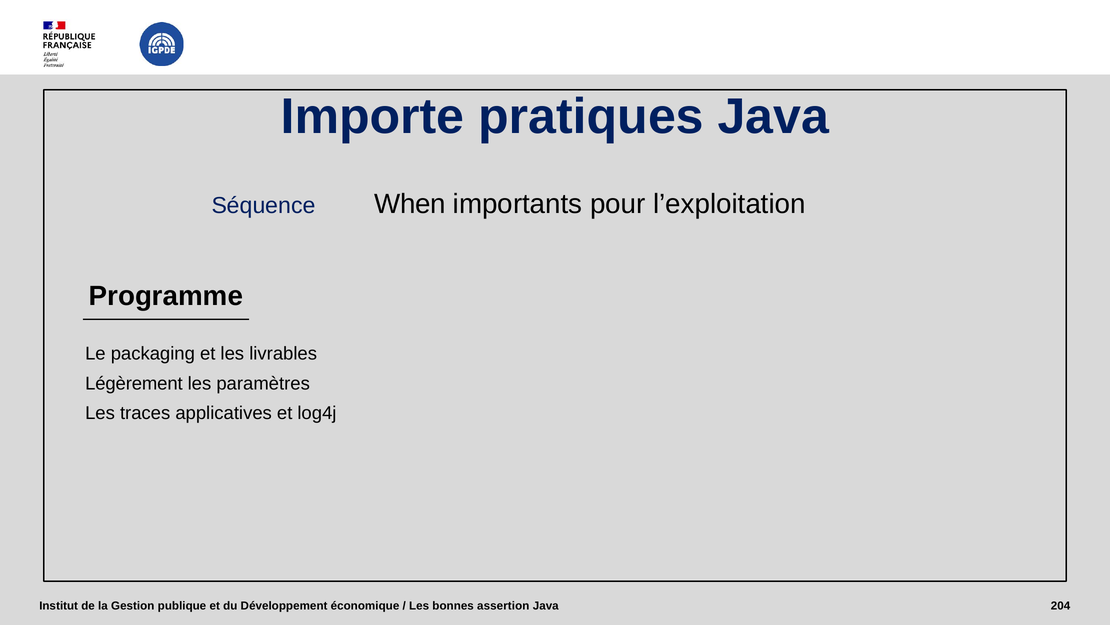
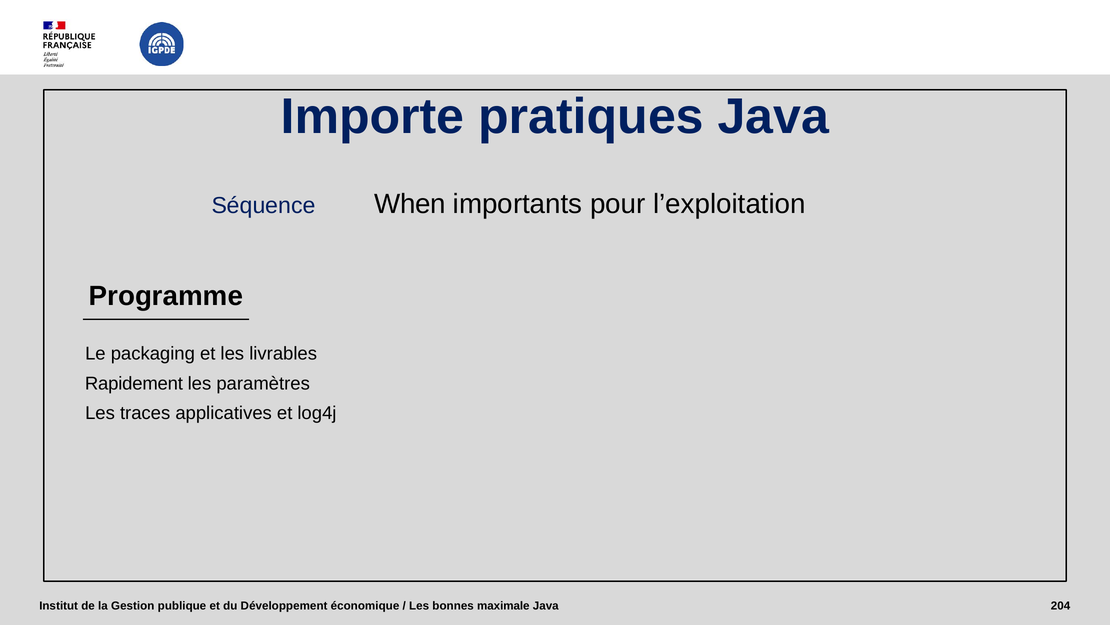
Légèrement: Légèrement -> Rapidement (134, 383)
assertion: assertion -> maximale (503, 606)
